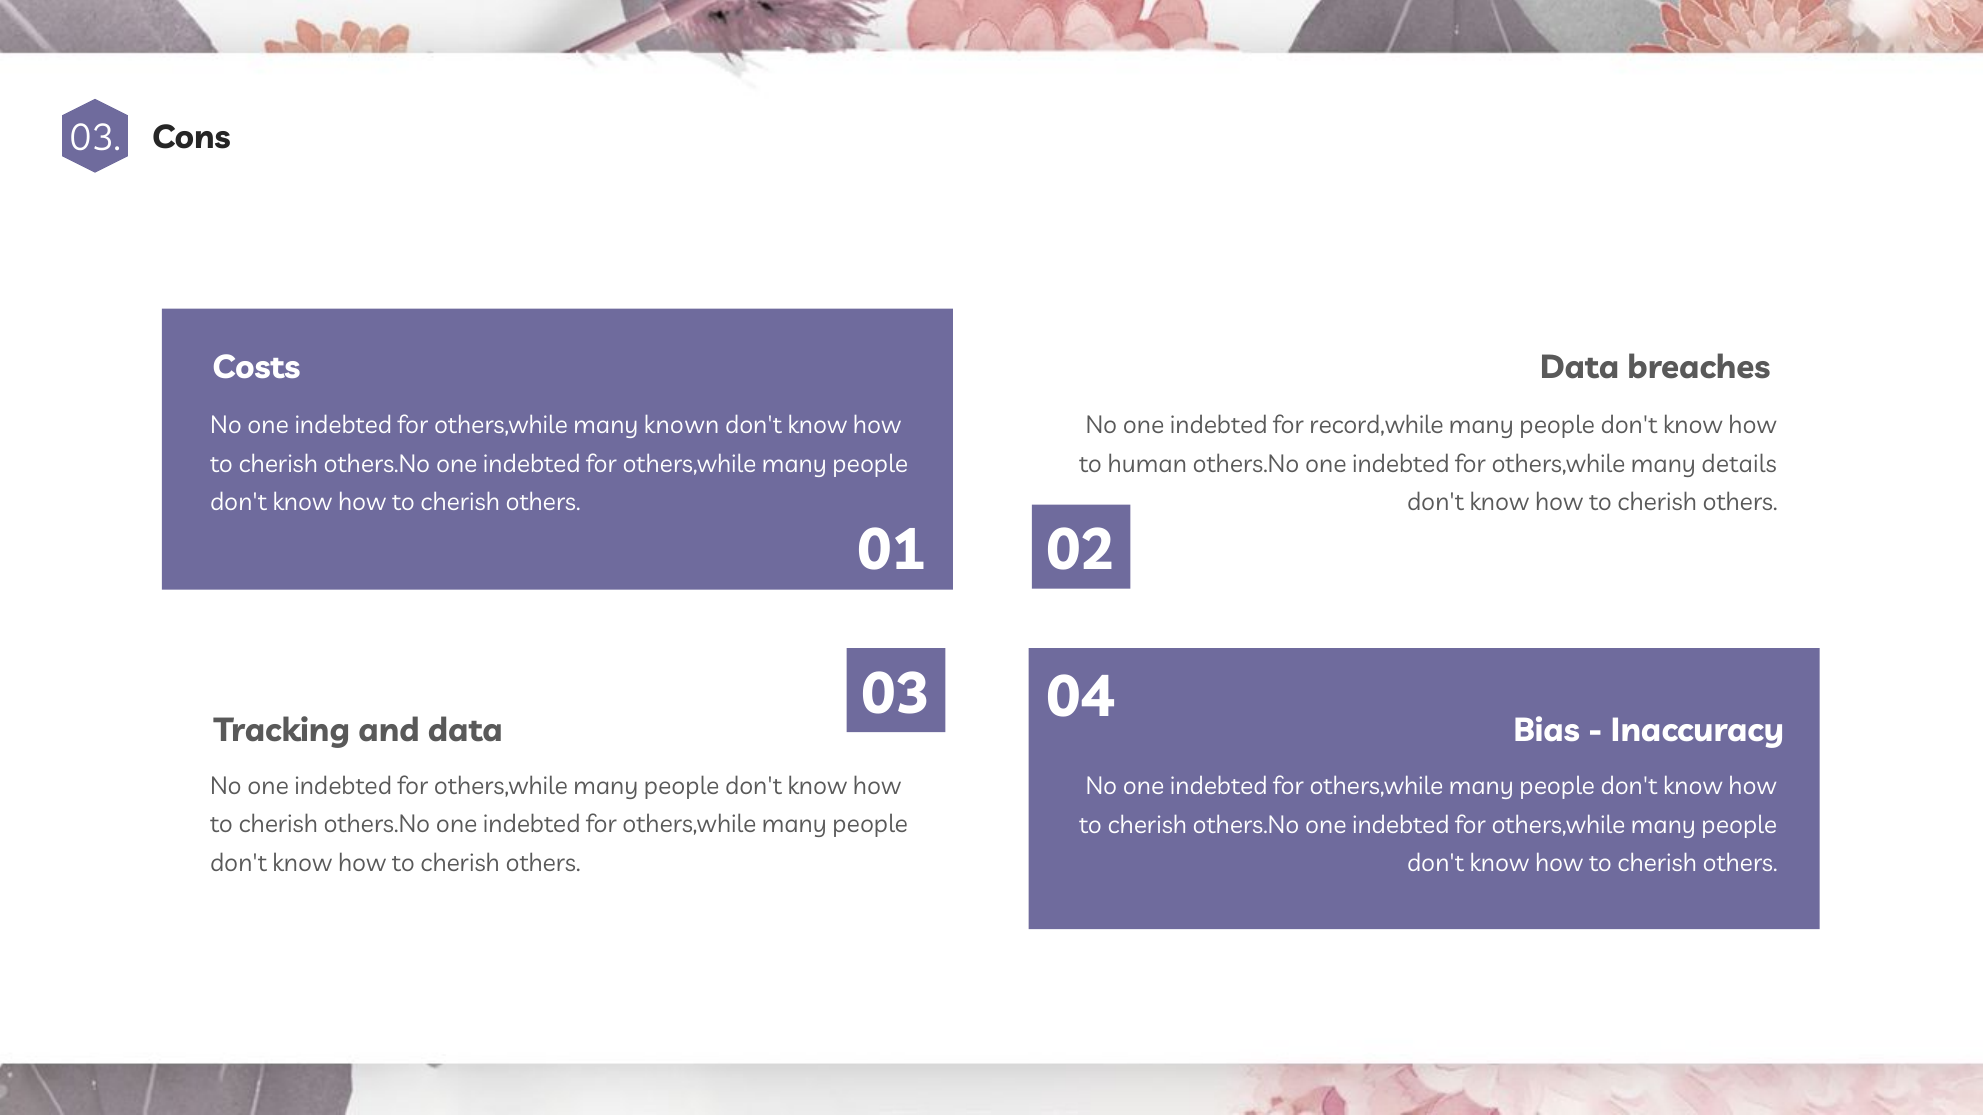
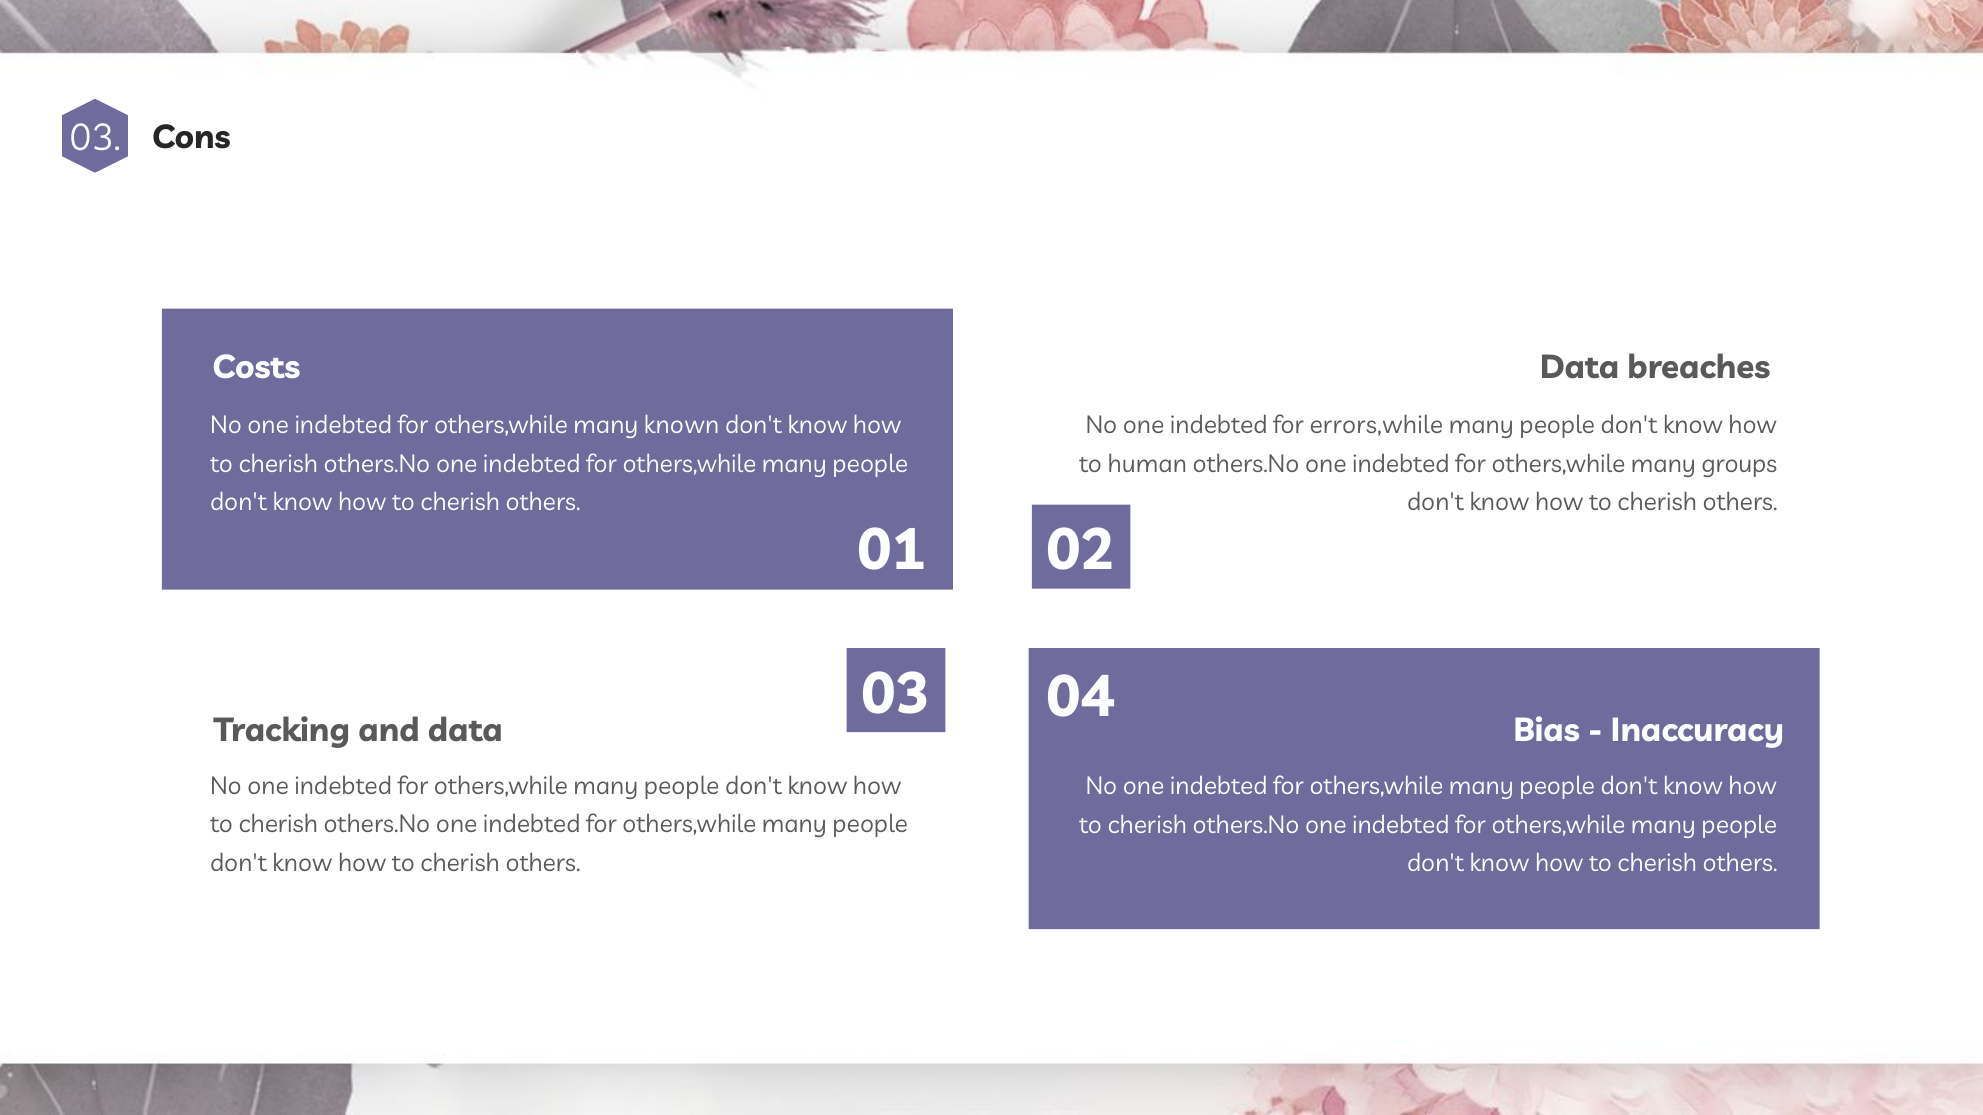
record,while: record,while -> errors,while (1376, 426)
details: details -> groups (1739, 464)
